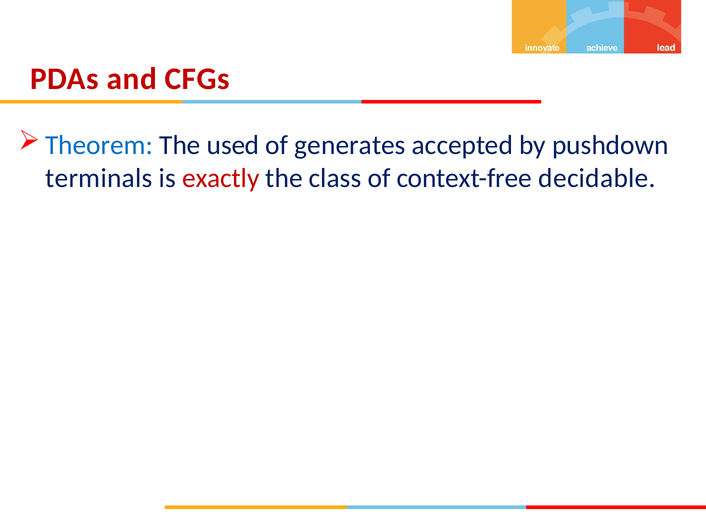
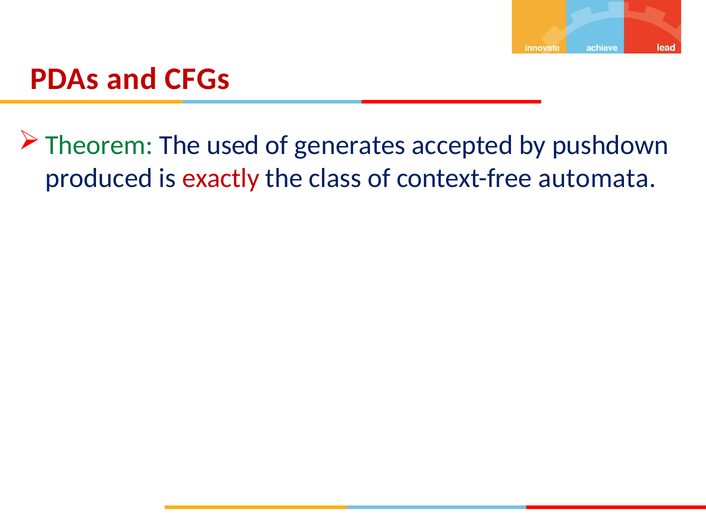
Theorem colour: blue -> green (99, 145)
terminals: terminals -> produced (99, 178)
decidable: decidable -> automata (597, 178)
